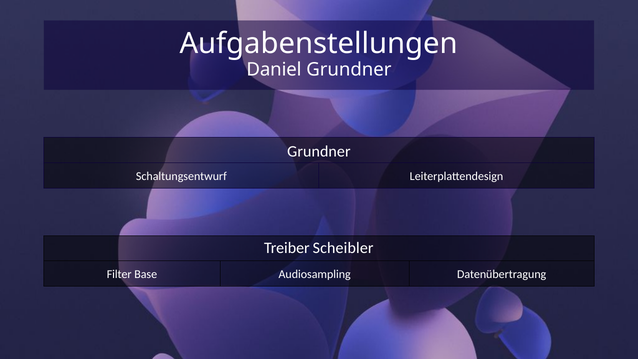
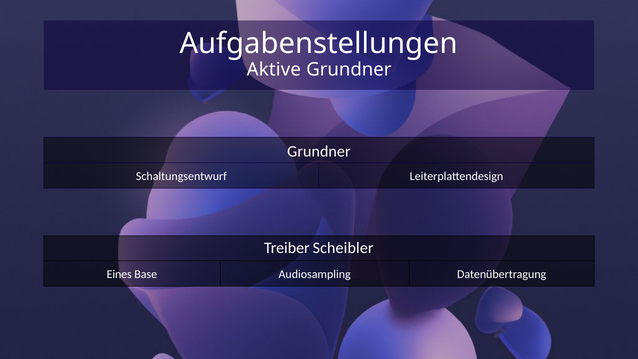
Daniel: Daniel -> Aktive (274, 69)
Filter: Filter -> Eines (119, 274)
